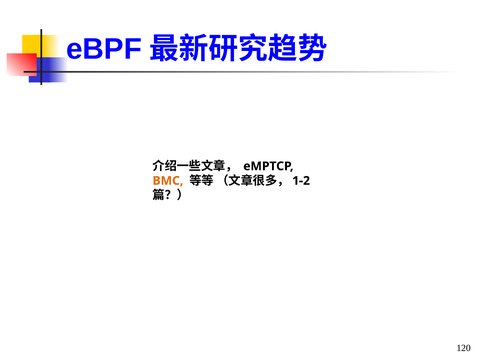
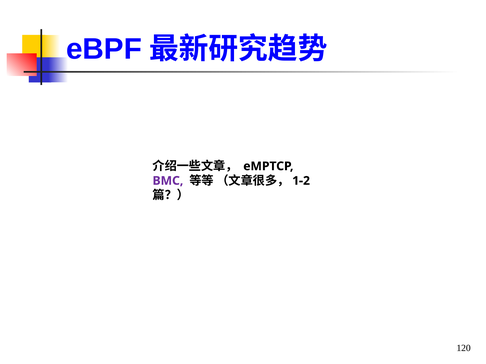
BMC colour: orange -> purple (168, 181)
